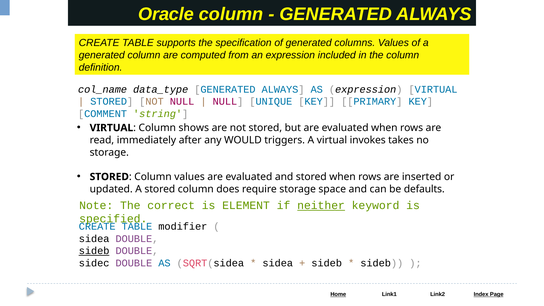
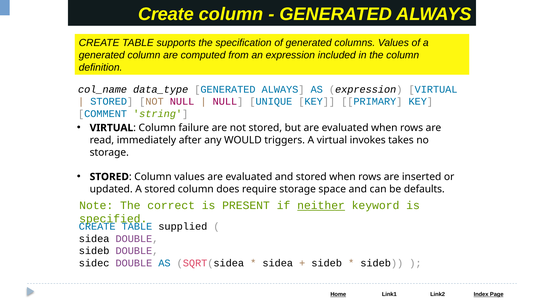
Oracle: Oracle -> Create (166, 14)
shows: shows -> failure (194, 128)
ELEMENT: ELEMENT -> PRESENT (246, 205)
modifier: modifier -> supplied (183, 226)
sideb underline: present -> none (94, 251)
